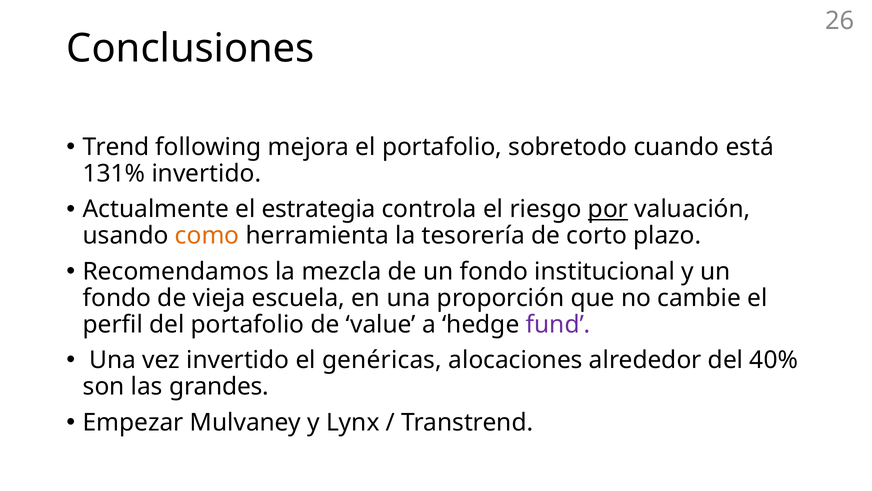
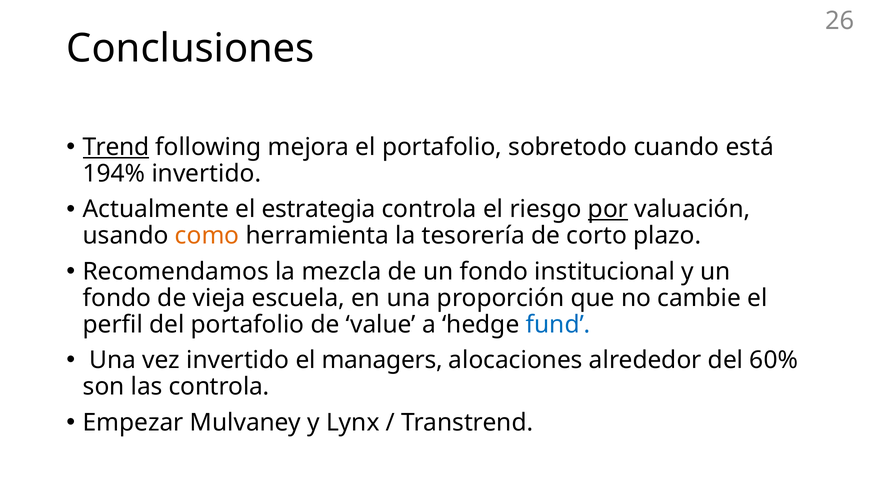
Trend underline: none -> present (116, 147)
131%: 131% -> 194% (114, 173)
fund colour: purple -> blue (558, 324)
genéricas: genéricas -> managers (382, 360)
40%: 40% -> 60% (774, 360)
las grandes: grandes -> controla (219, 386)
